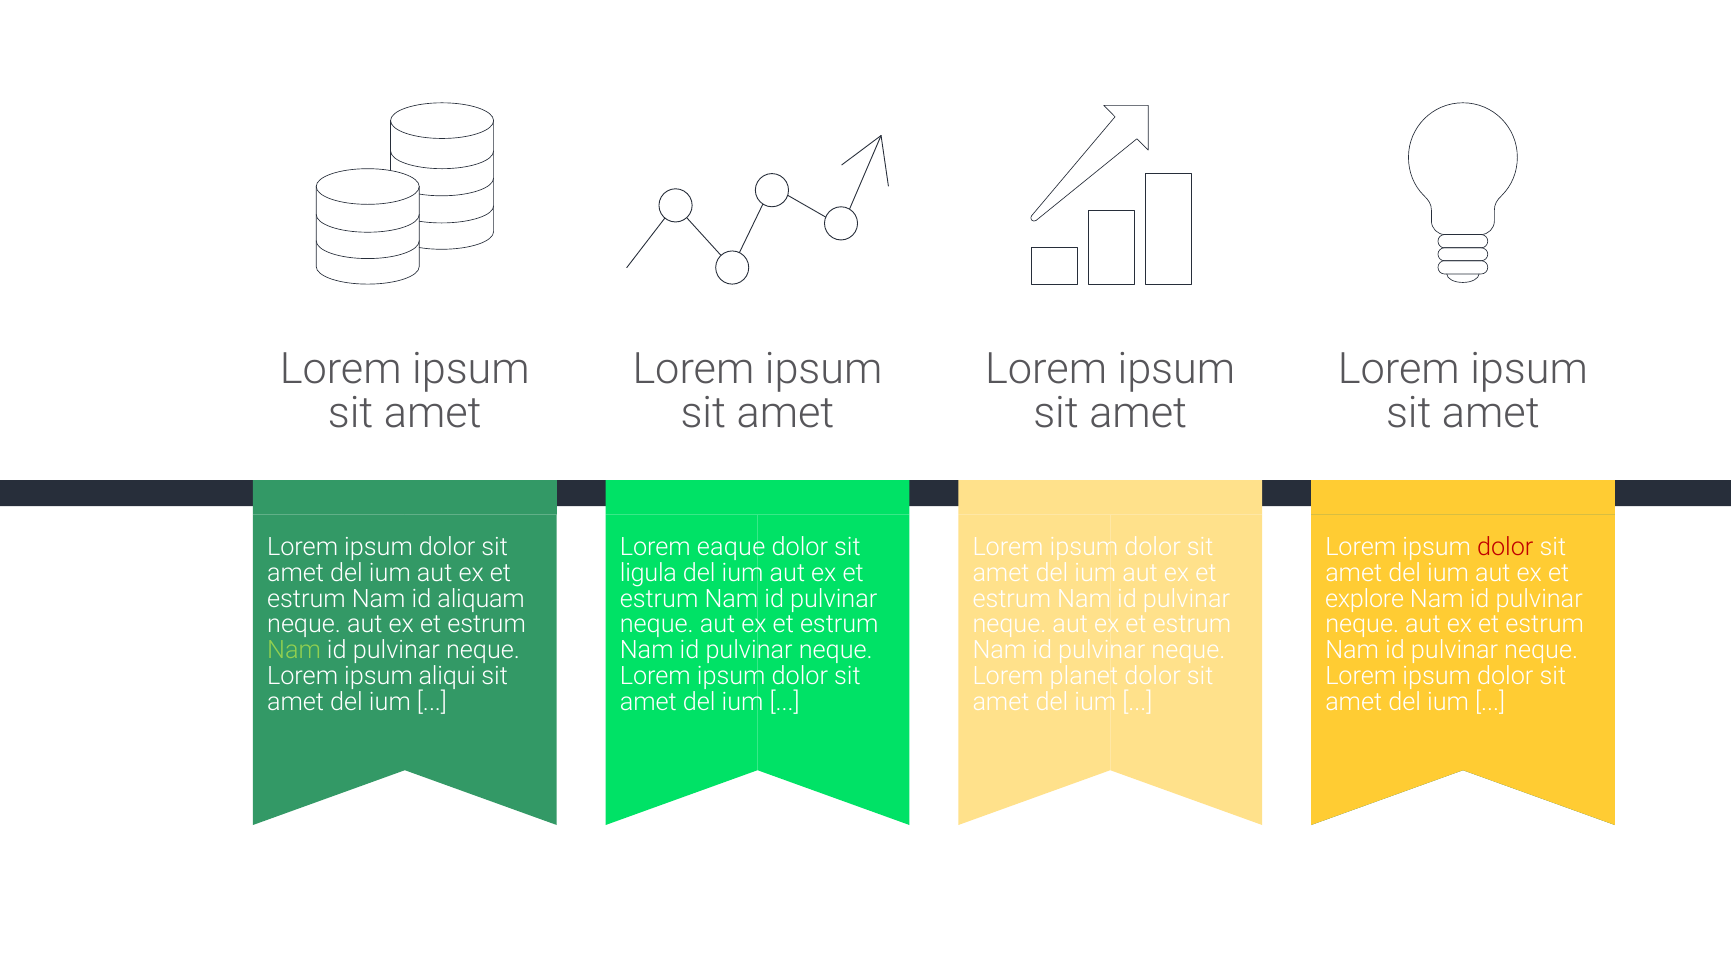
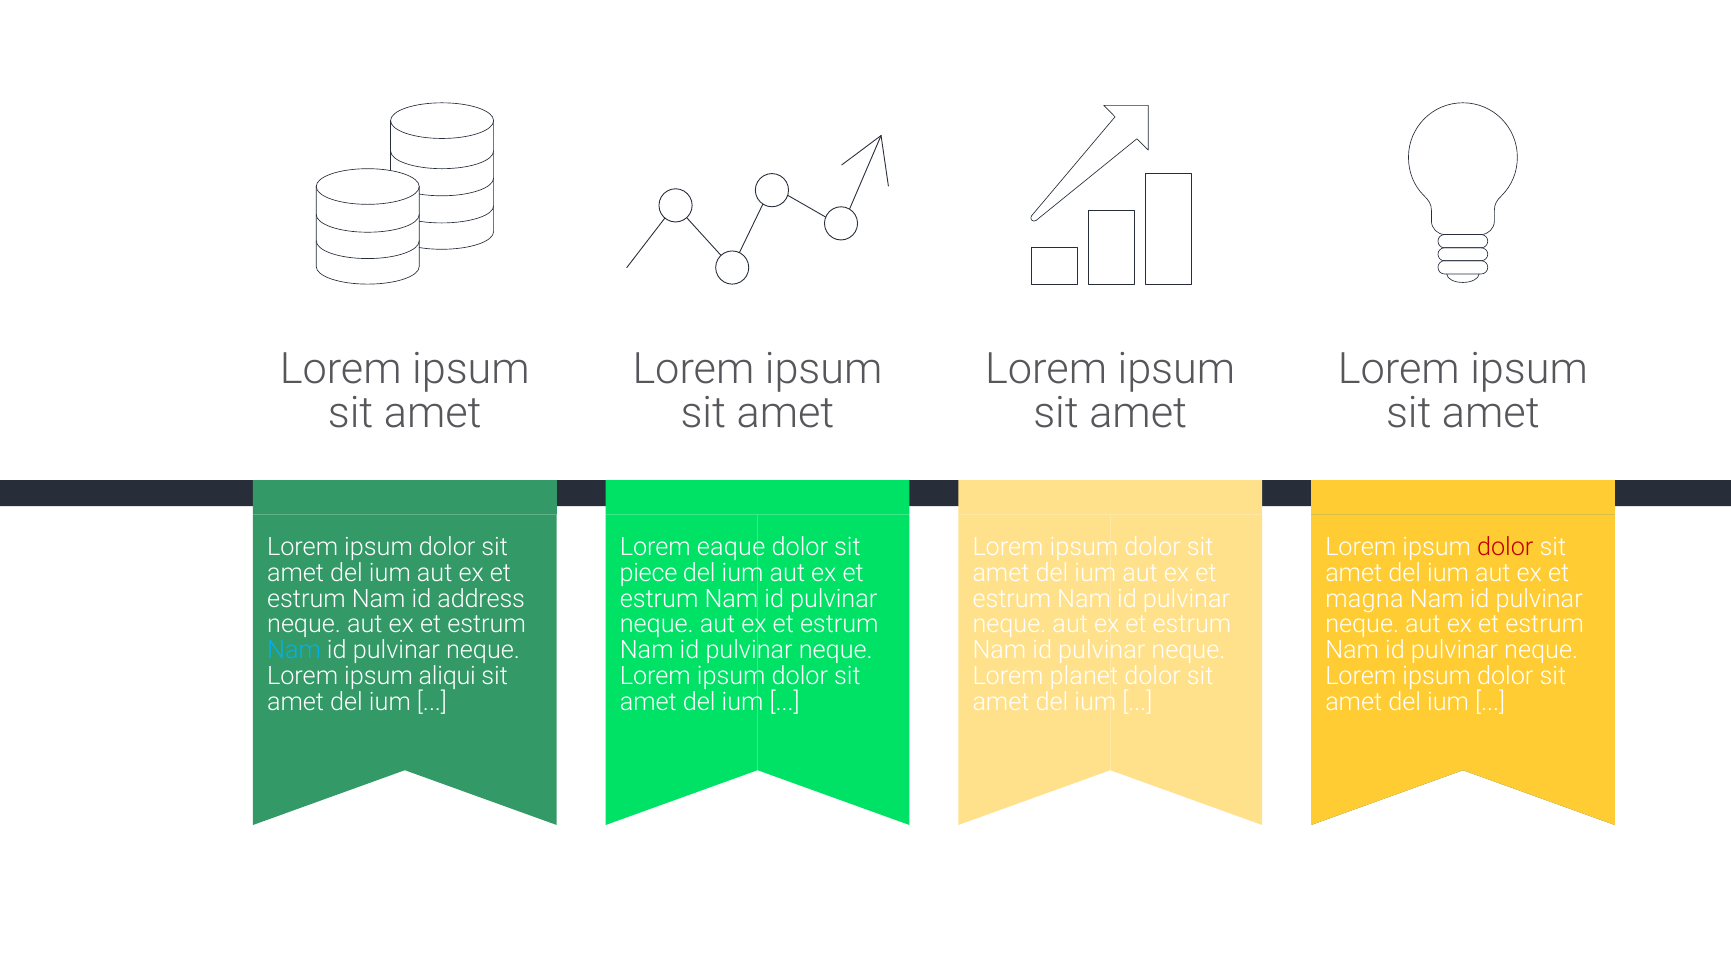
ligula: ligula -> piece (648, 573)
aliquam: aliquam -> address (481, 599)
explore: explore -> magna (1364, 599)
Nam colour: light green -> light blue (294, 650)
